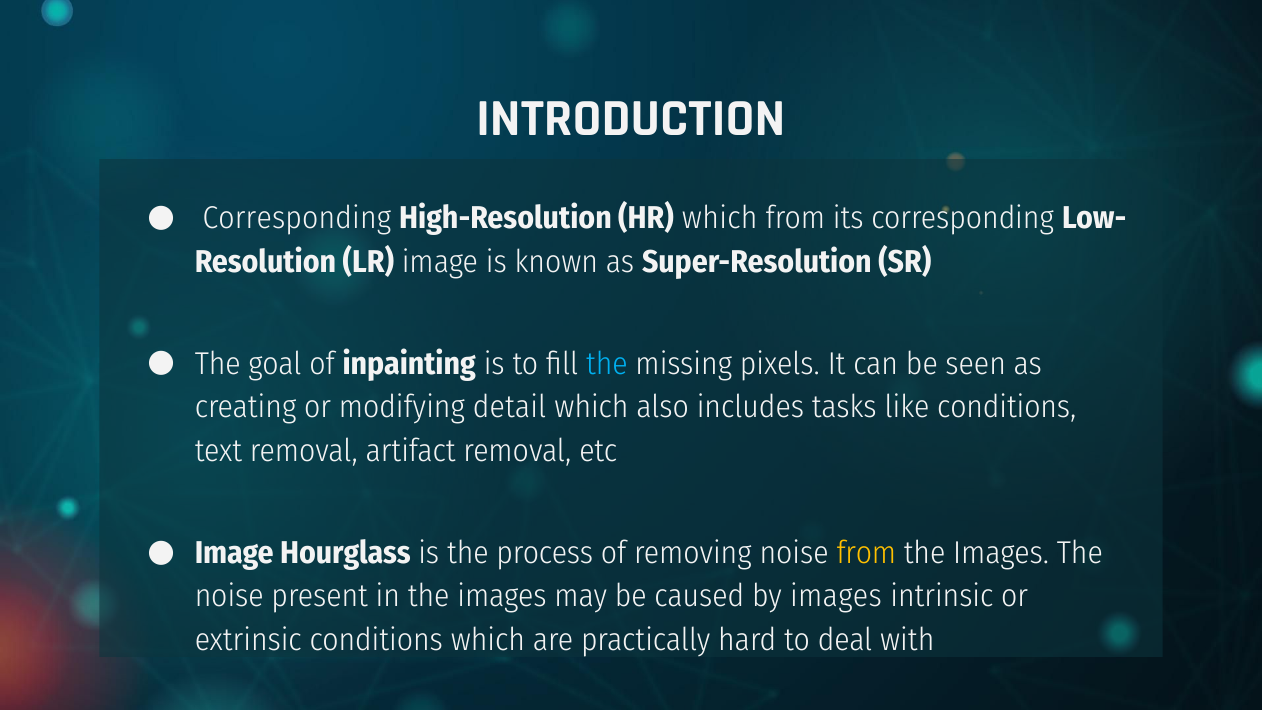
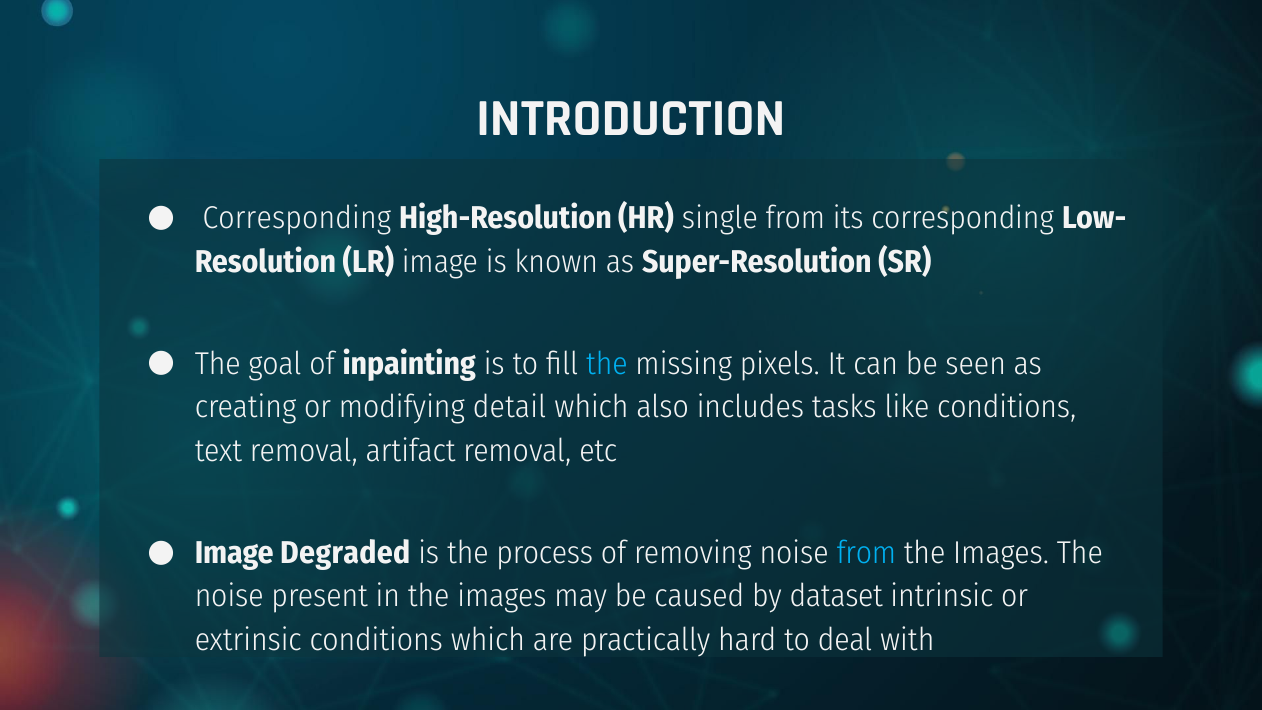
HR which: which -> single (720, 218)
Hourglass: Hourglass -> Degraded (345, 553)
from colour: yellow -> light blue (866, 553)
by images: images -> dataset (836, 596)
